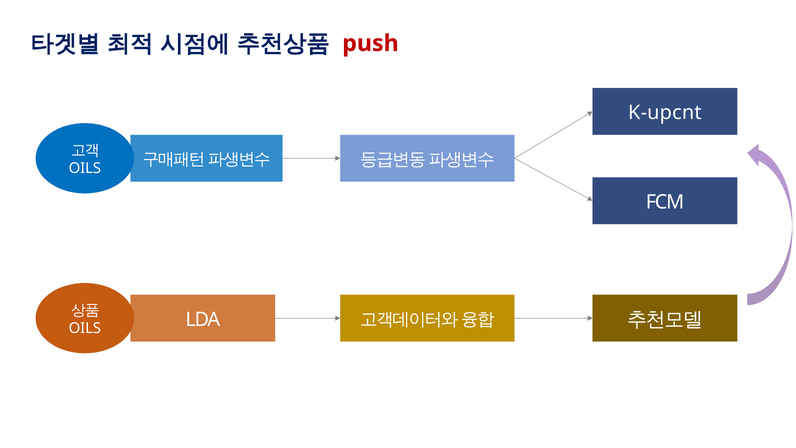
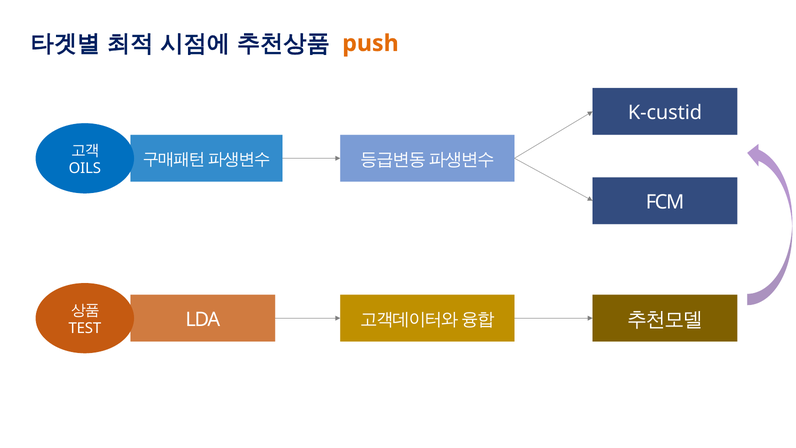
push colour: red -> orange (370, 43)
K-upcnt: K-upcnt -> K-custid (665, 113)
OILS: OILS -> TEST (85, 328)
